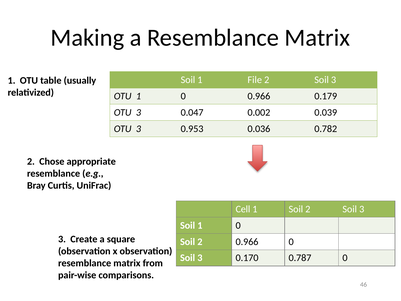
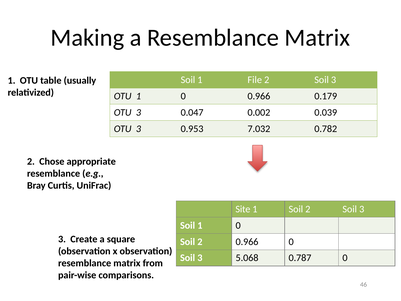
0.036: 0.036 -> 7.032 (259, 129)
Cell: Cell -> Site (243, 209)
0.170: 0.170 -> 5.068 (247, 258)
